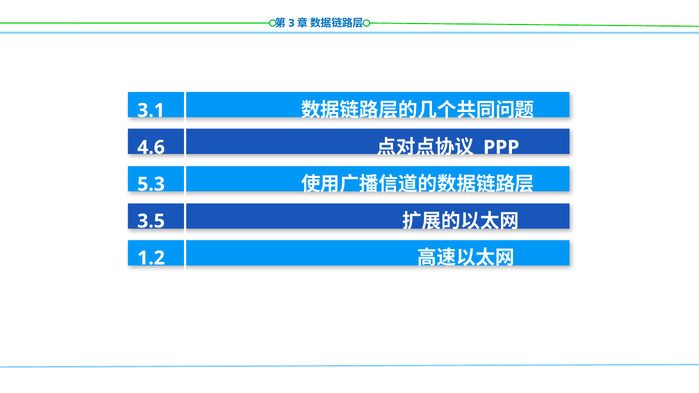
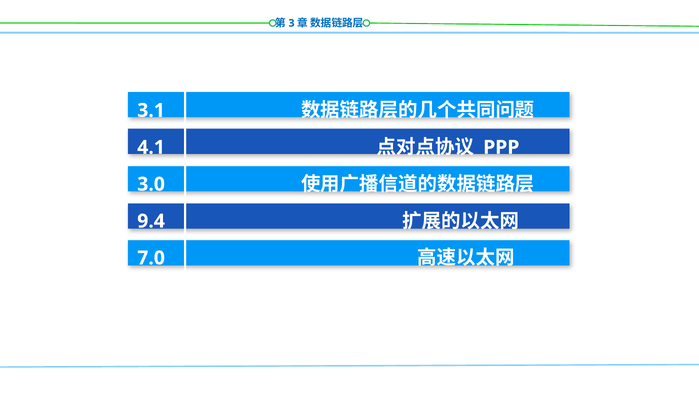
4.6: 4.6 -> 4.1 (151, 147)
5.3: 5.3 -> 3.0 (151, 184)
3.5: 3.5 -> 9.4 (151, 221)
1.2: 1.2 -> 7.0 (151, 258)
